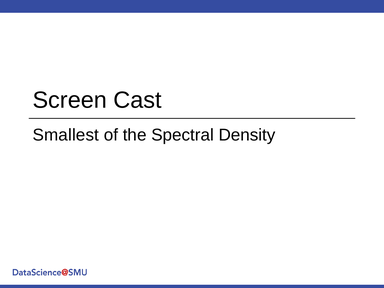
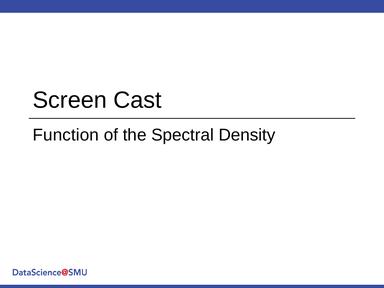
Smallest: Smallest -> Function (66, 135)
